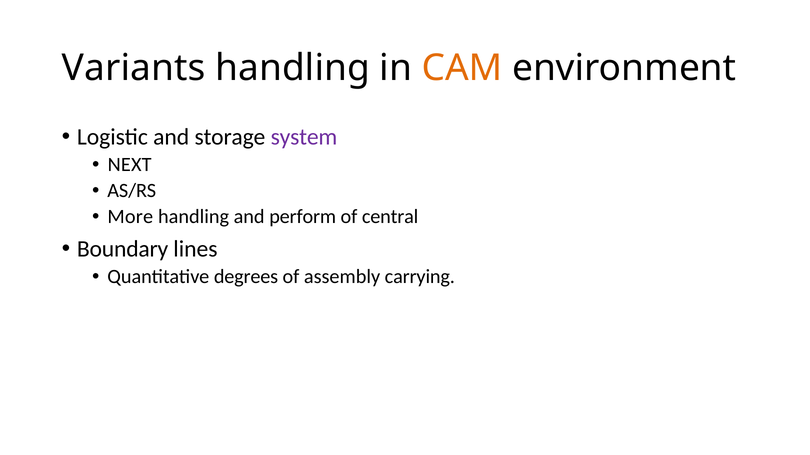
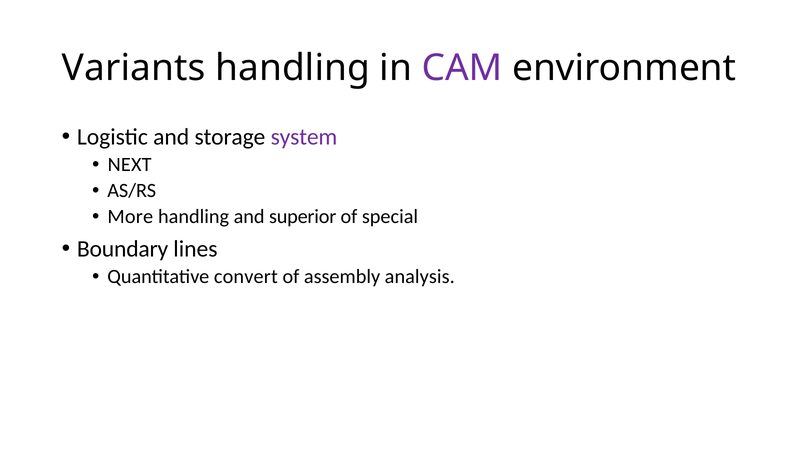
CAM colour: orange -> purple (462, 68)
perform: perform -> superior (303, 217)
central: central -> special (390, 217)
degrees: degrees -> convert (246, 277)
carrying: carrying -> analysis (420, 277)
